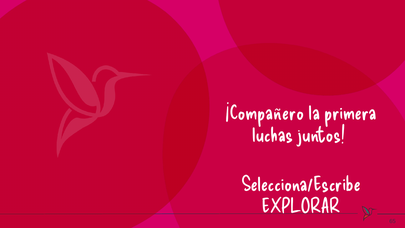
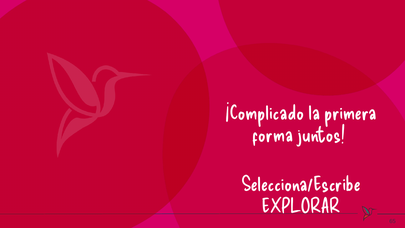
¡Compañero: ¡Compañero -> ¡Complicado (265, 113)
luchas: luchas -> forma (273, 135)
